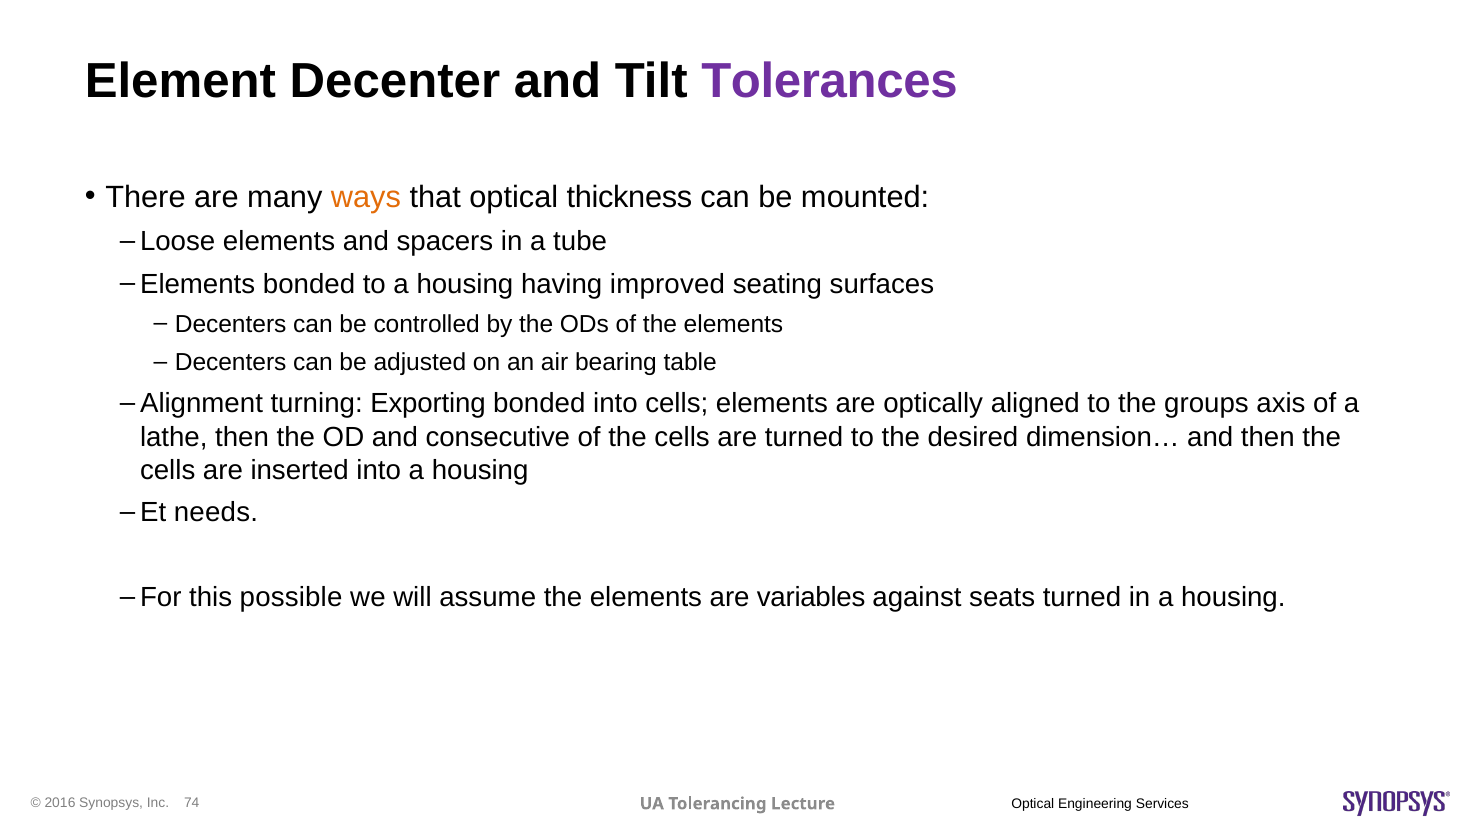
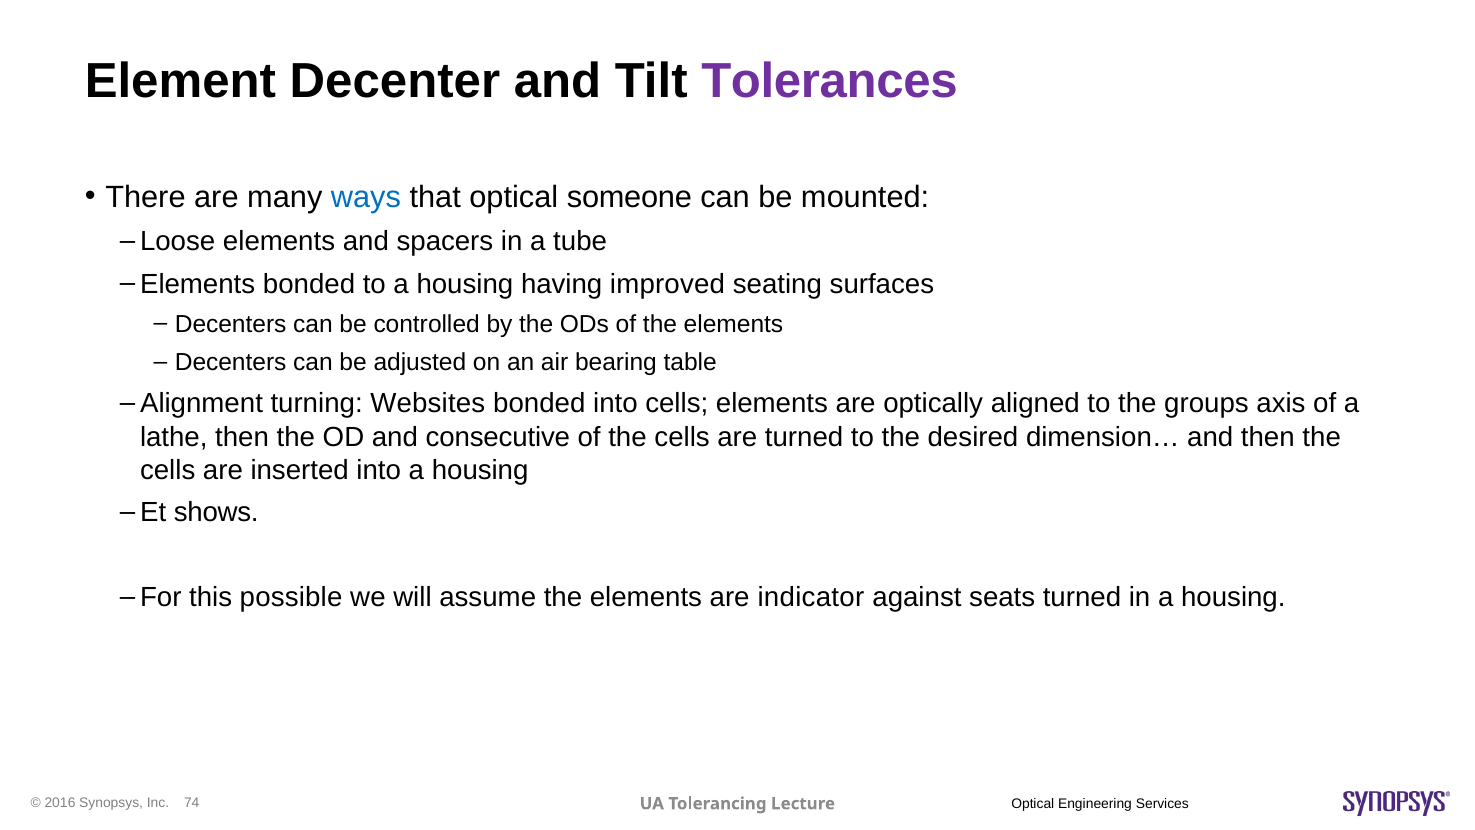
ways colour: orange -> blue (366, 197)
thickness: thickness -> someone (629, 197)
Exporting: Exporting -> Websites (428, 404)
needs: needs -> shows (216, 512)
variables: variables -> indicator (811, 597)
